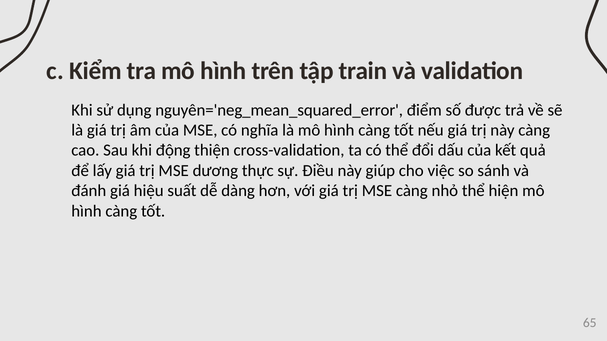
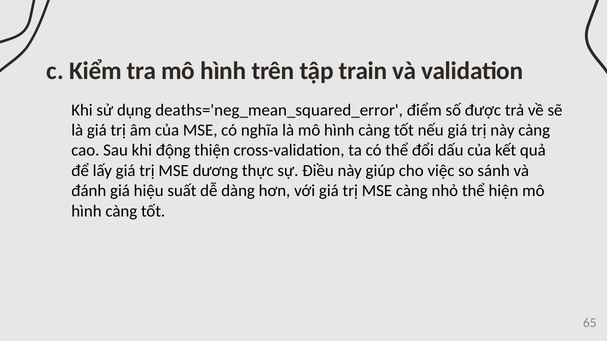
nguyên='neg_mean_squared_error: nguyên='neg_mean_squared_error -> deaths='neg_mean_squared_error (279, 110)
